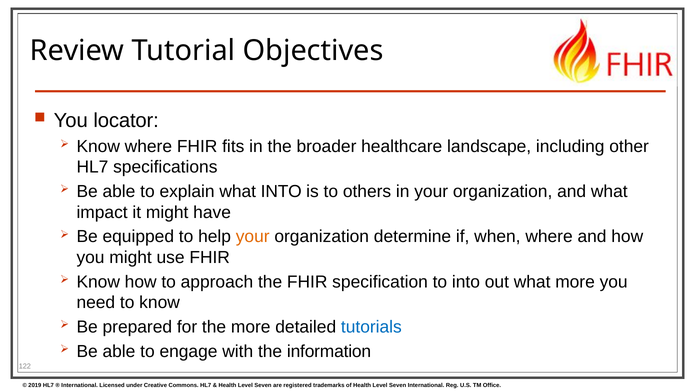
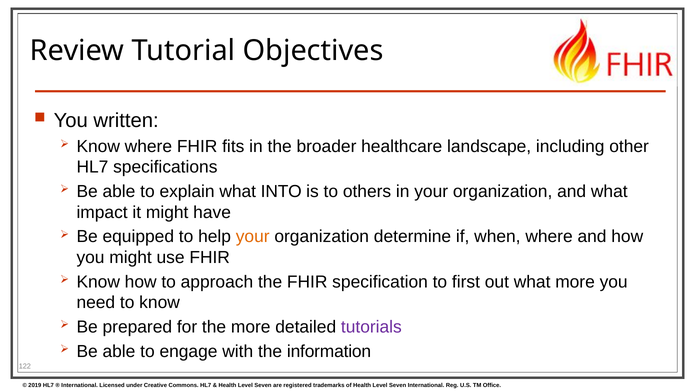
locator: locator -> written (126, 120)
to into: into -> first (466, 282)
tutorials colour: blue -> purple (371, 327)
